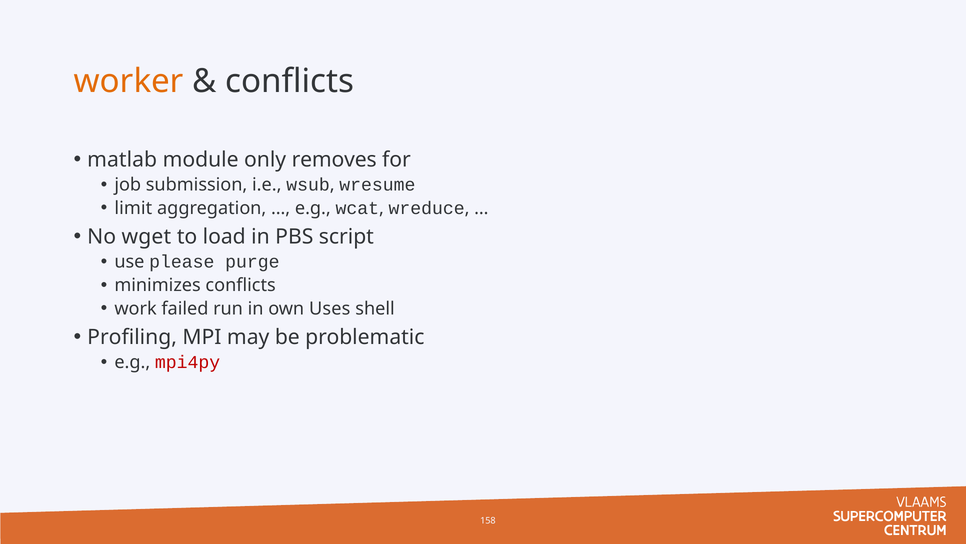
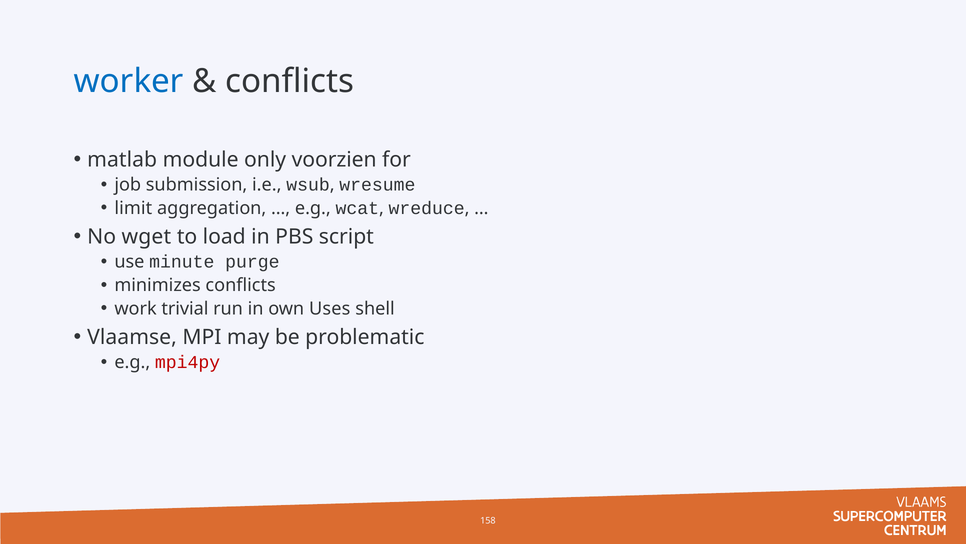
worker colour: orange -> blue (129, 81)
removes: removes -> voorzien (334, 160)
please: please -> minute (182, 262)
failed: failed -> trivial (185, 308)
Profiling: Profiling -> Vlaamse (132, 337)
